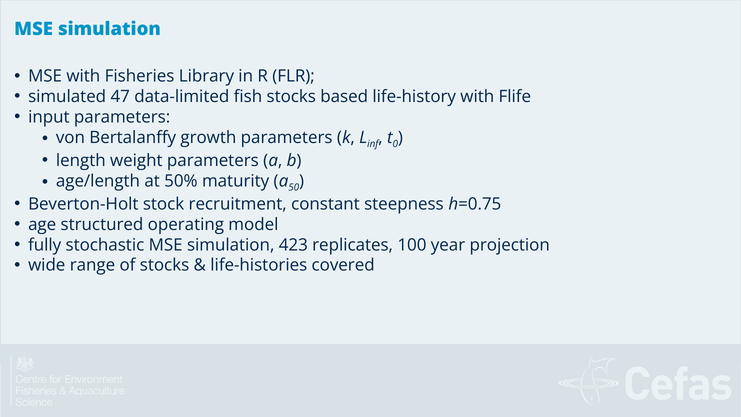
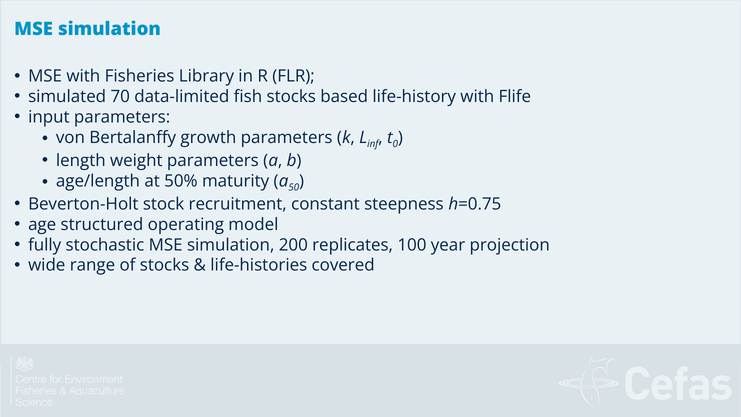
47: 47 -> 70 (120, 97)
423: 423 -> 200 (293, 245)
